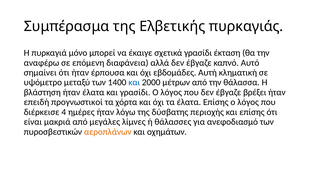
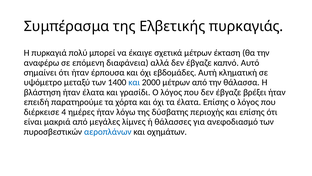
μόνο: μόνο -> πολύ (78, 53)
σχετικά γρασίδι: γρασίδι -> μέτρων (198, 53)
προγνωστικοί: προγνωστικοί -> παρατηρούμε (77, 102)
αεροπλάνων colour: orange -> blue (108, 131)
